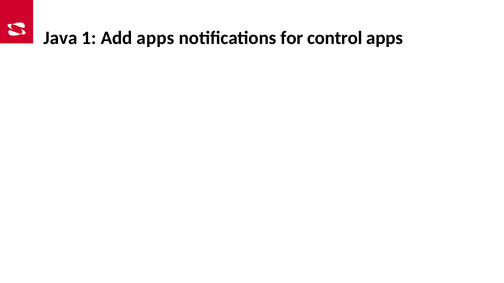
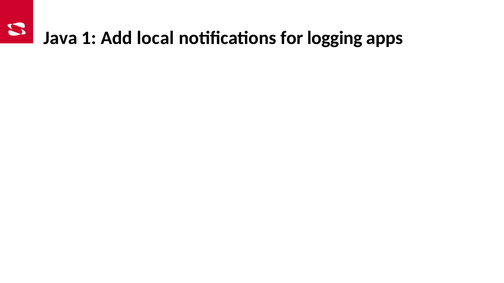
Add apps: apps -> local (155, 38)
control: control -> logging (335, 38)
